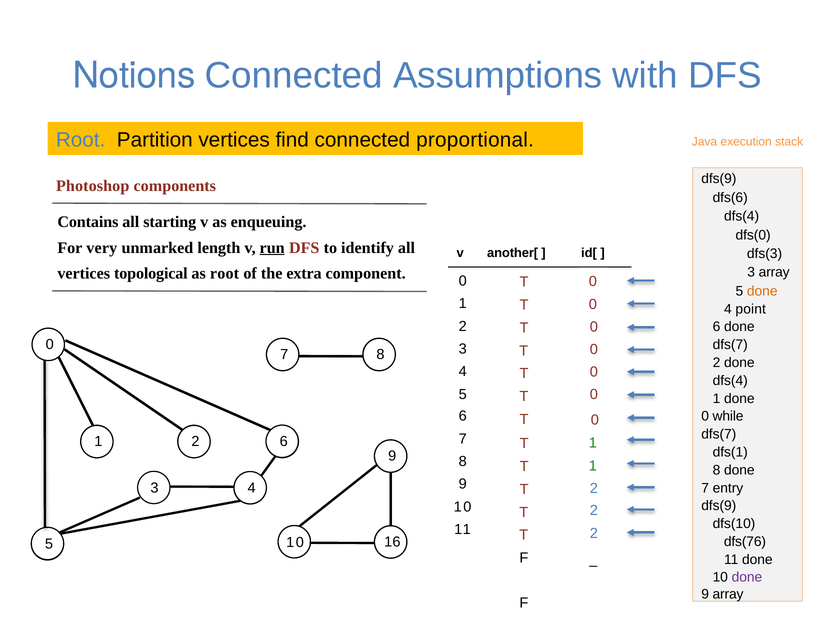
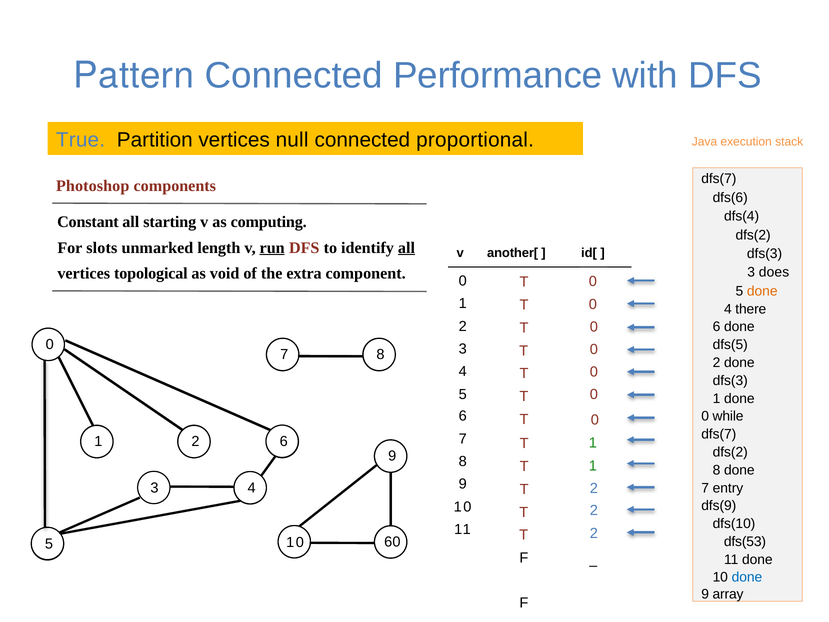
Notions: Notions -> Pattern (134, 76)
Assumptions: Assumptions -> Performance (498, 76)
Root: Root -> True (80, 140)
find: find -> null (292, 140)
dfs(9: dfs(9 -> dfs(7 (719, 179)
Contains: Contains -> Constant (88, 222)
enqueuing: enqueuing -> computing (269, 222)
dfs(0: dfs(0 -> dfs(2 (753, 235)
very: very -> slots (102, 248)
all underline: none -> present (406, 248)
as root: root -> void (225, 273)
3 array: array -> does (774, 272)
point: point -> there (751, 309)
dfs(7: dfs(7 -> dfs(5 (730, 345)
dfs(4: dfs(4 -> dfs(3 (730, 380)
dfs(1: dfs(1 -> dfs(2 (730, 452)
dfs(76: dfs(76 -> dfs(53 (745, 541)
16: 16 -> 60 (392, 542)
done colour: purple -> blue (747, 577)
